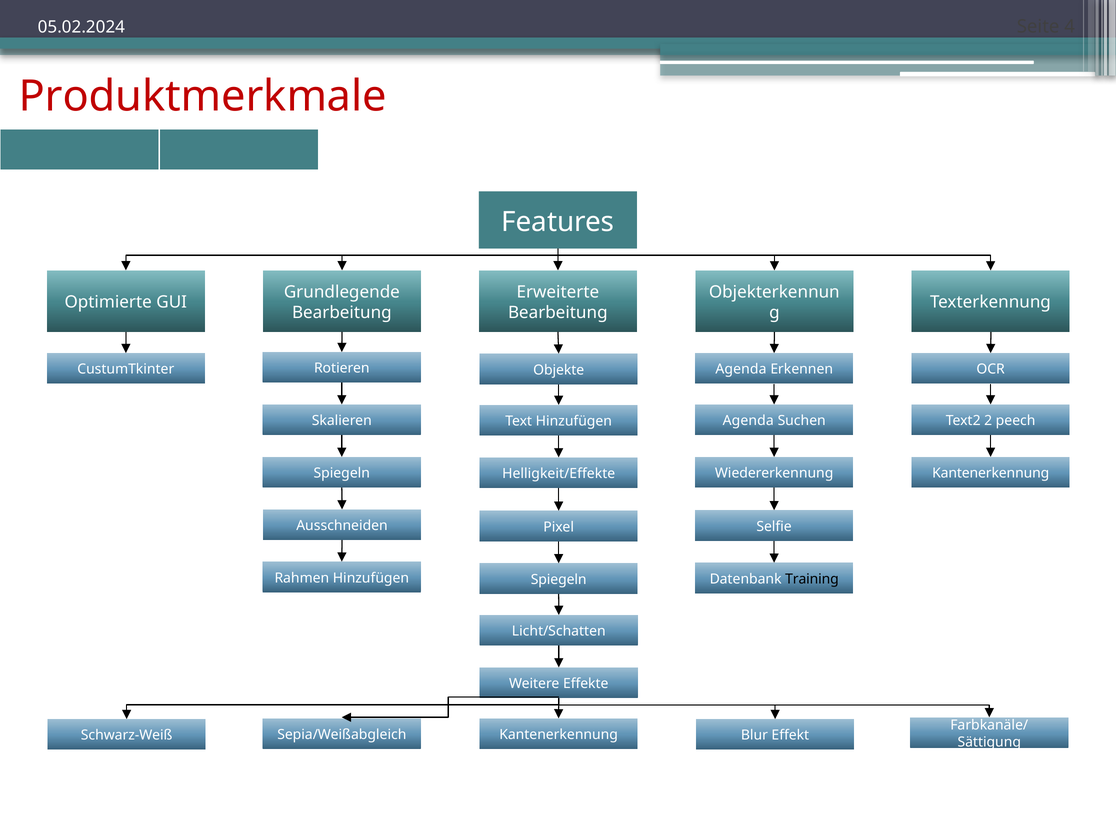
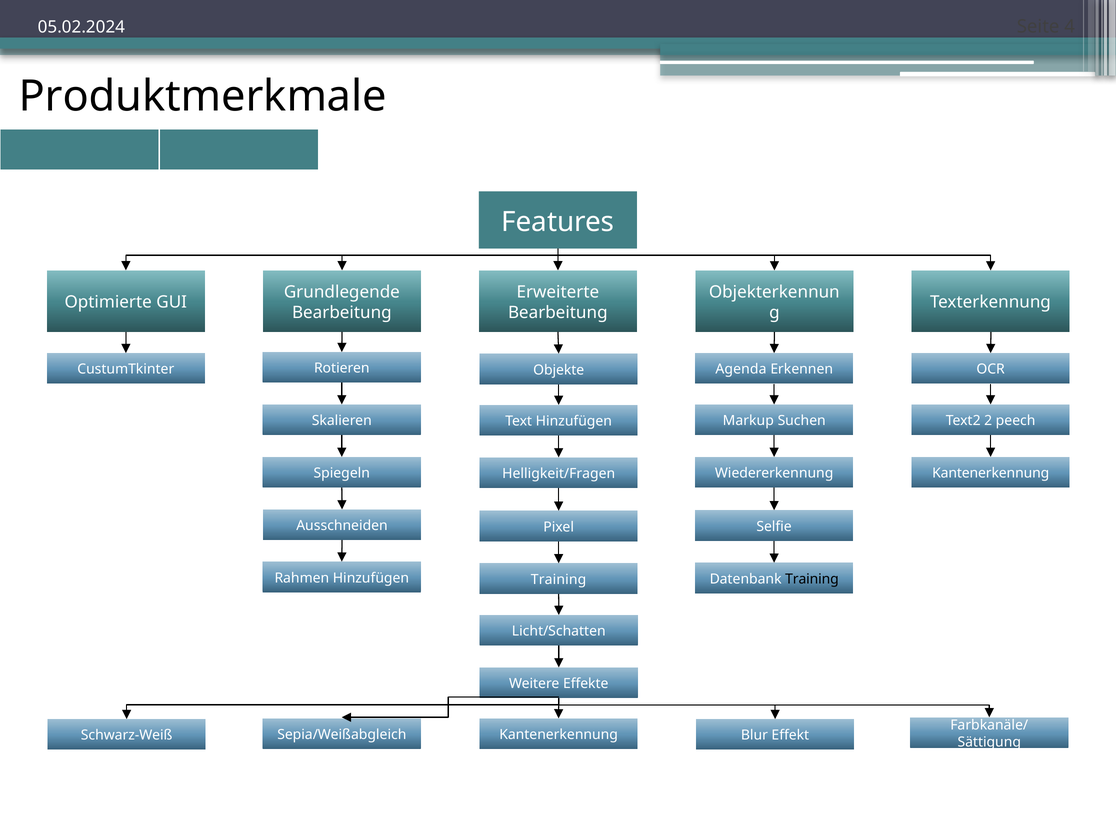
Produktmerkmale colour: red -> black (203, 96)
Agenda: Agenda -> Markup (748, 421)
Helligkeit/Effekte: Helligkeit/Effekte -> Helligkeit/Fragen (559, 474)
Spiegeln: Spiegeln -> Training (559, 580)
